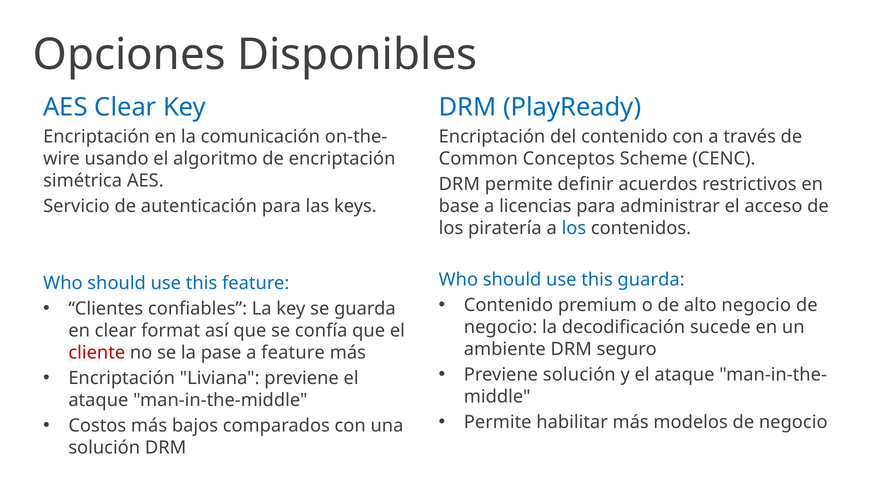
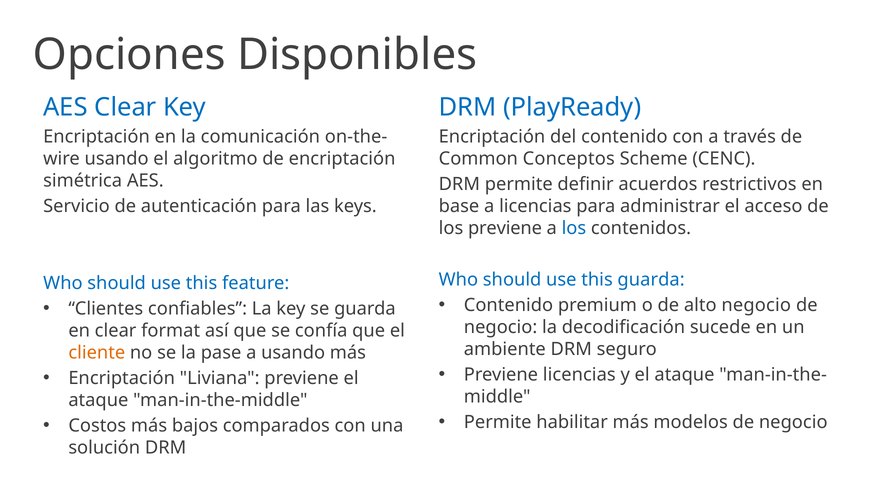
los piratería: piratería -> previene (505, 228)
cliente colour: red -> orange (97, 352)
a feature: feature -> usando (293, 352)
Previene solución: solución -> licencias (579, 374)
